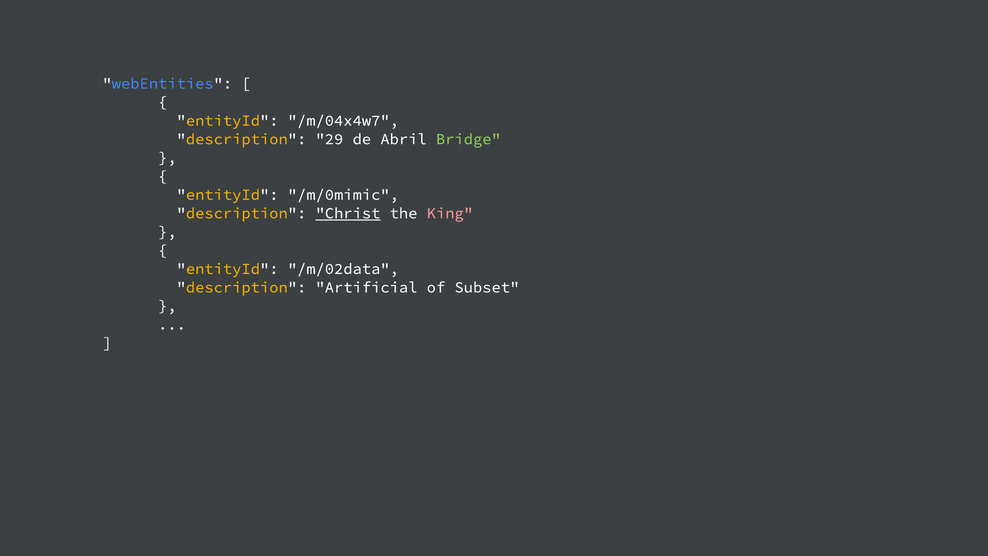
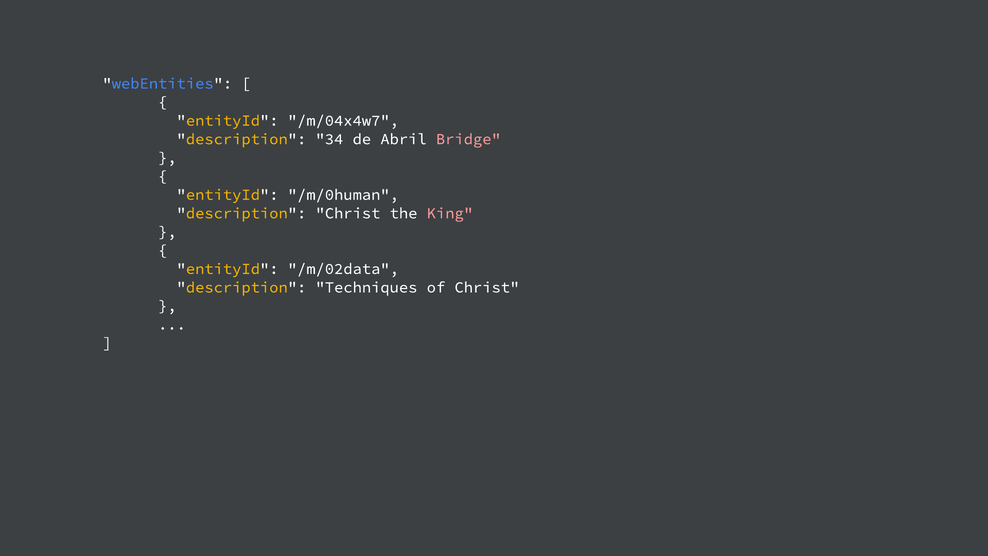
29: 29 -> 34 (329, 139)
Bridge colour: light green -> pink (468, 139)
/m/0mimic: /m/0mimic -> /m/0human (343, 195)
Christ underline: present -> none (348, 213)
Artificial: Artificial -> Techniques (366, 287)
of Subset: Subset -> Christ (487, 287)
